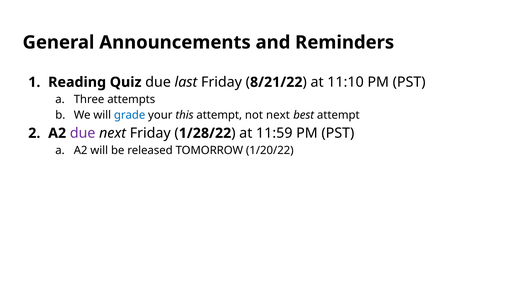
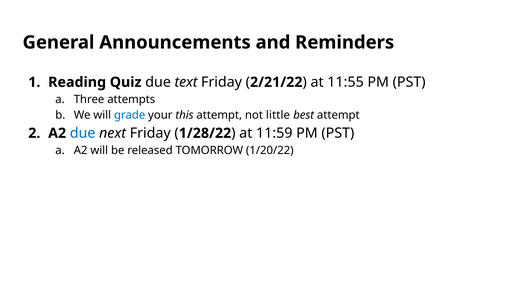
last: last -> text (186, 82)
8/21/22: 8/21/22 -> 2/21/22 (276, 82)
11:10: 11:10 -> 11:55 (346, 82)
not next: next -> little (278, 115)
due colour: purple -> blue (83, 133)
